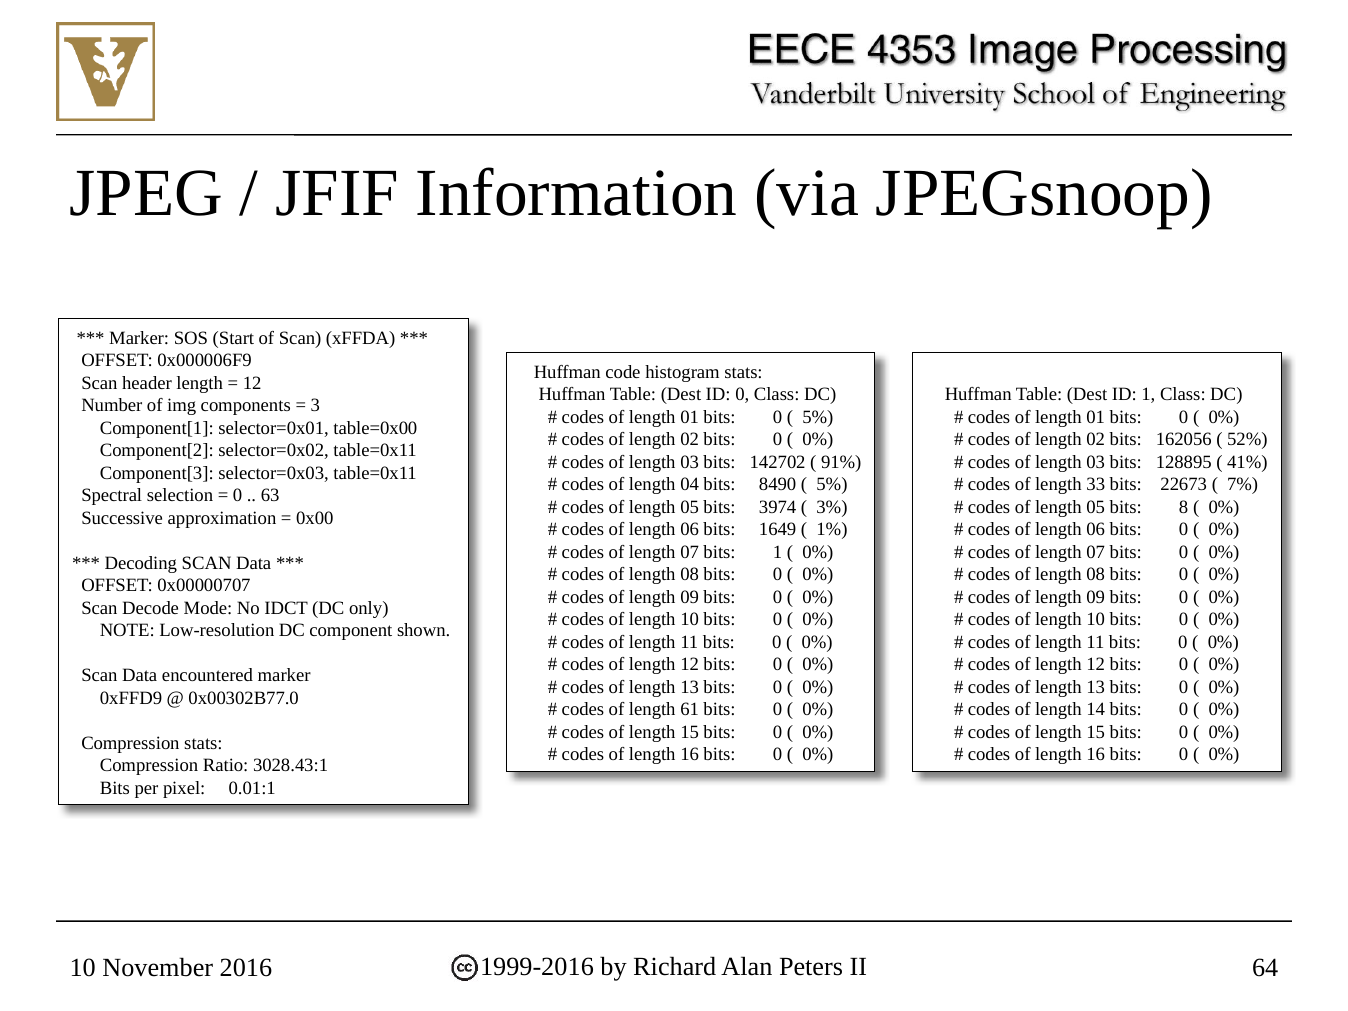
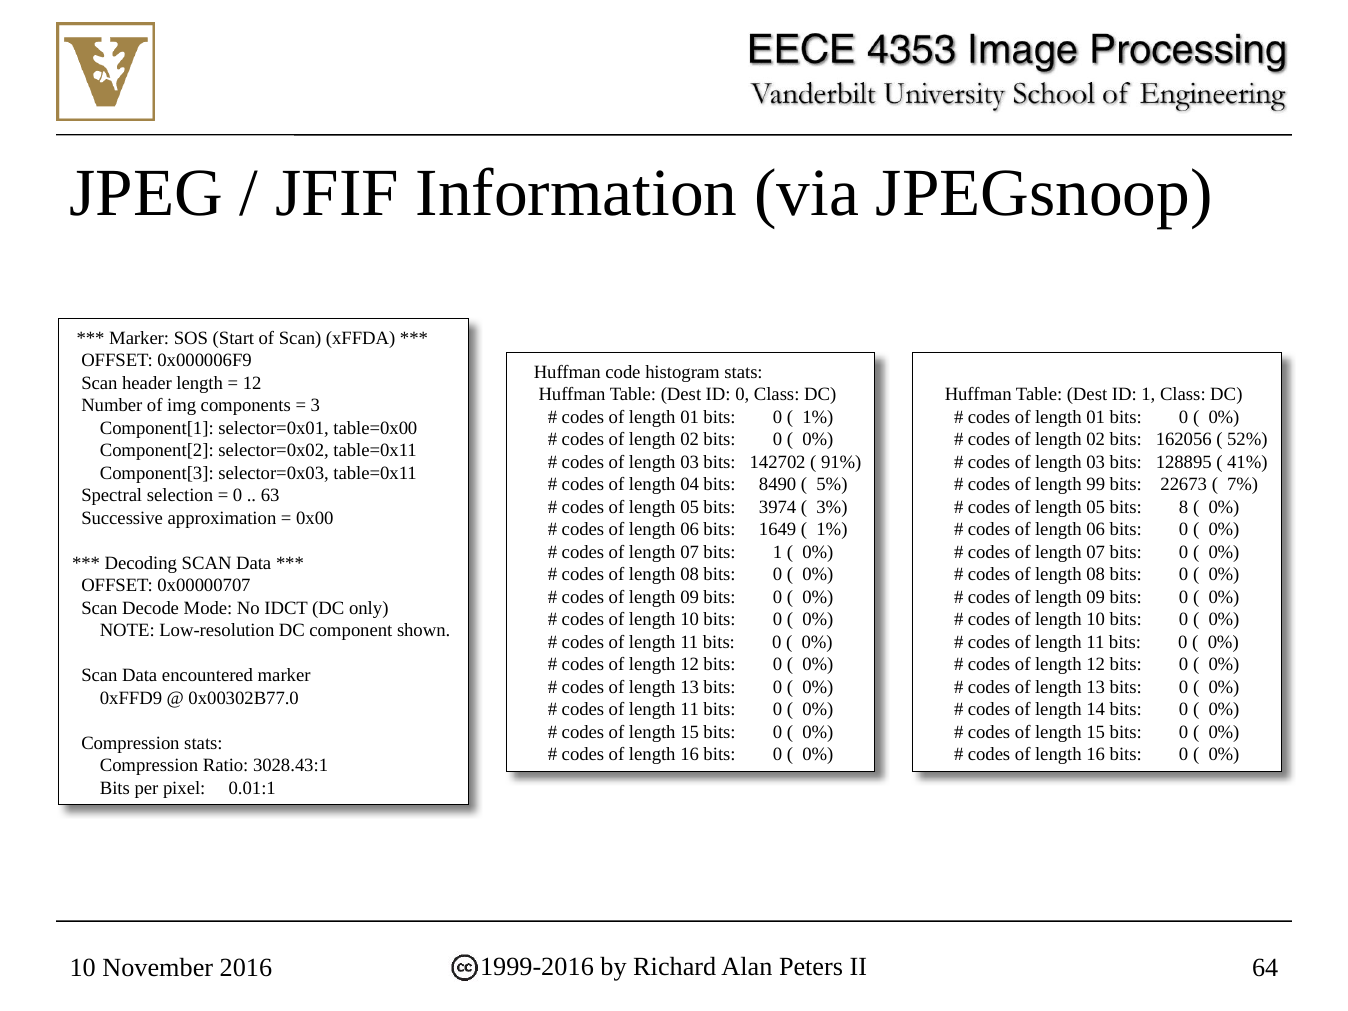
5%: 5% -> 1% (818, 417)
33: 33 -> 99 (1096, 485)
61: 61 -> 11 (690, 710)
